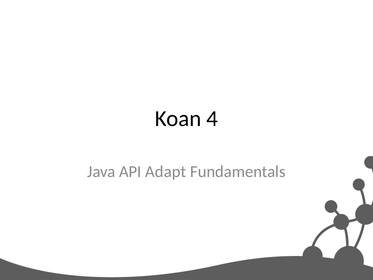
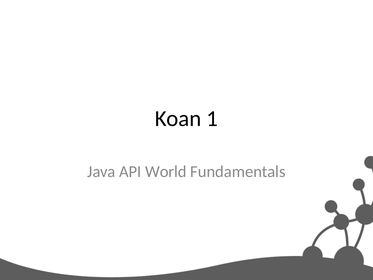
4: 4 -> 1 (212, 118)
Adapt: Adapt -> World (166, 171)
